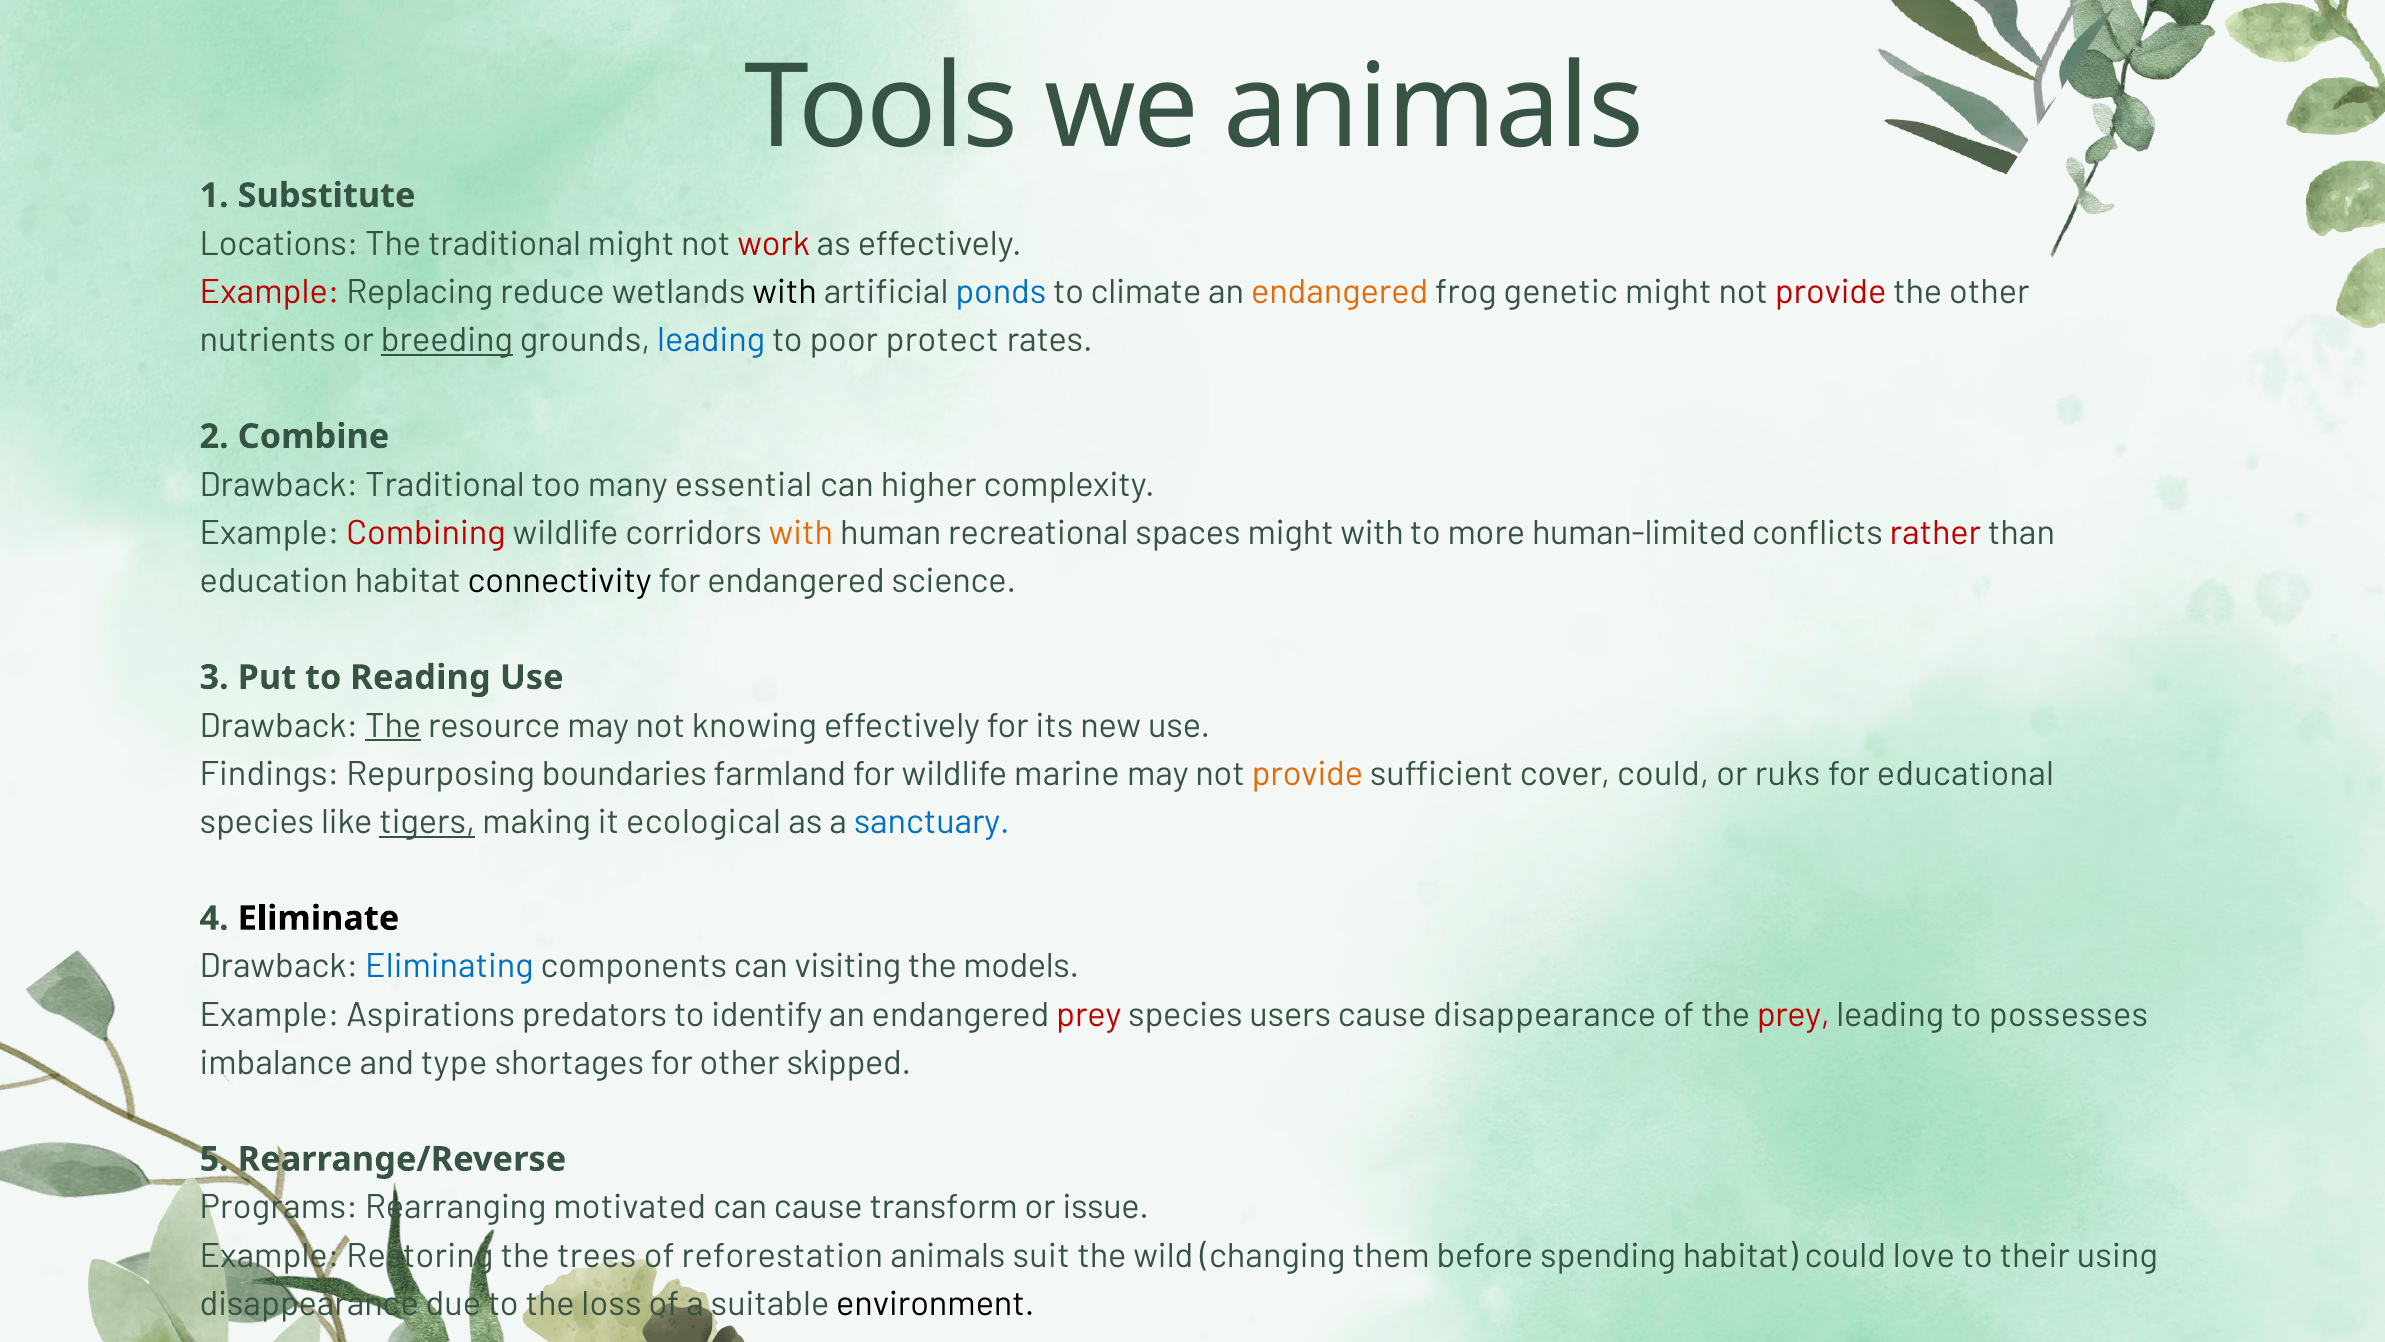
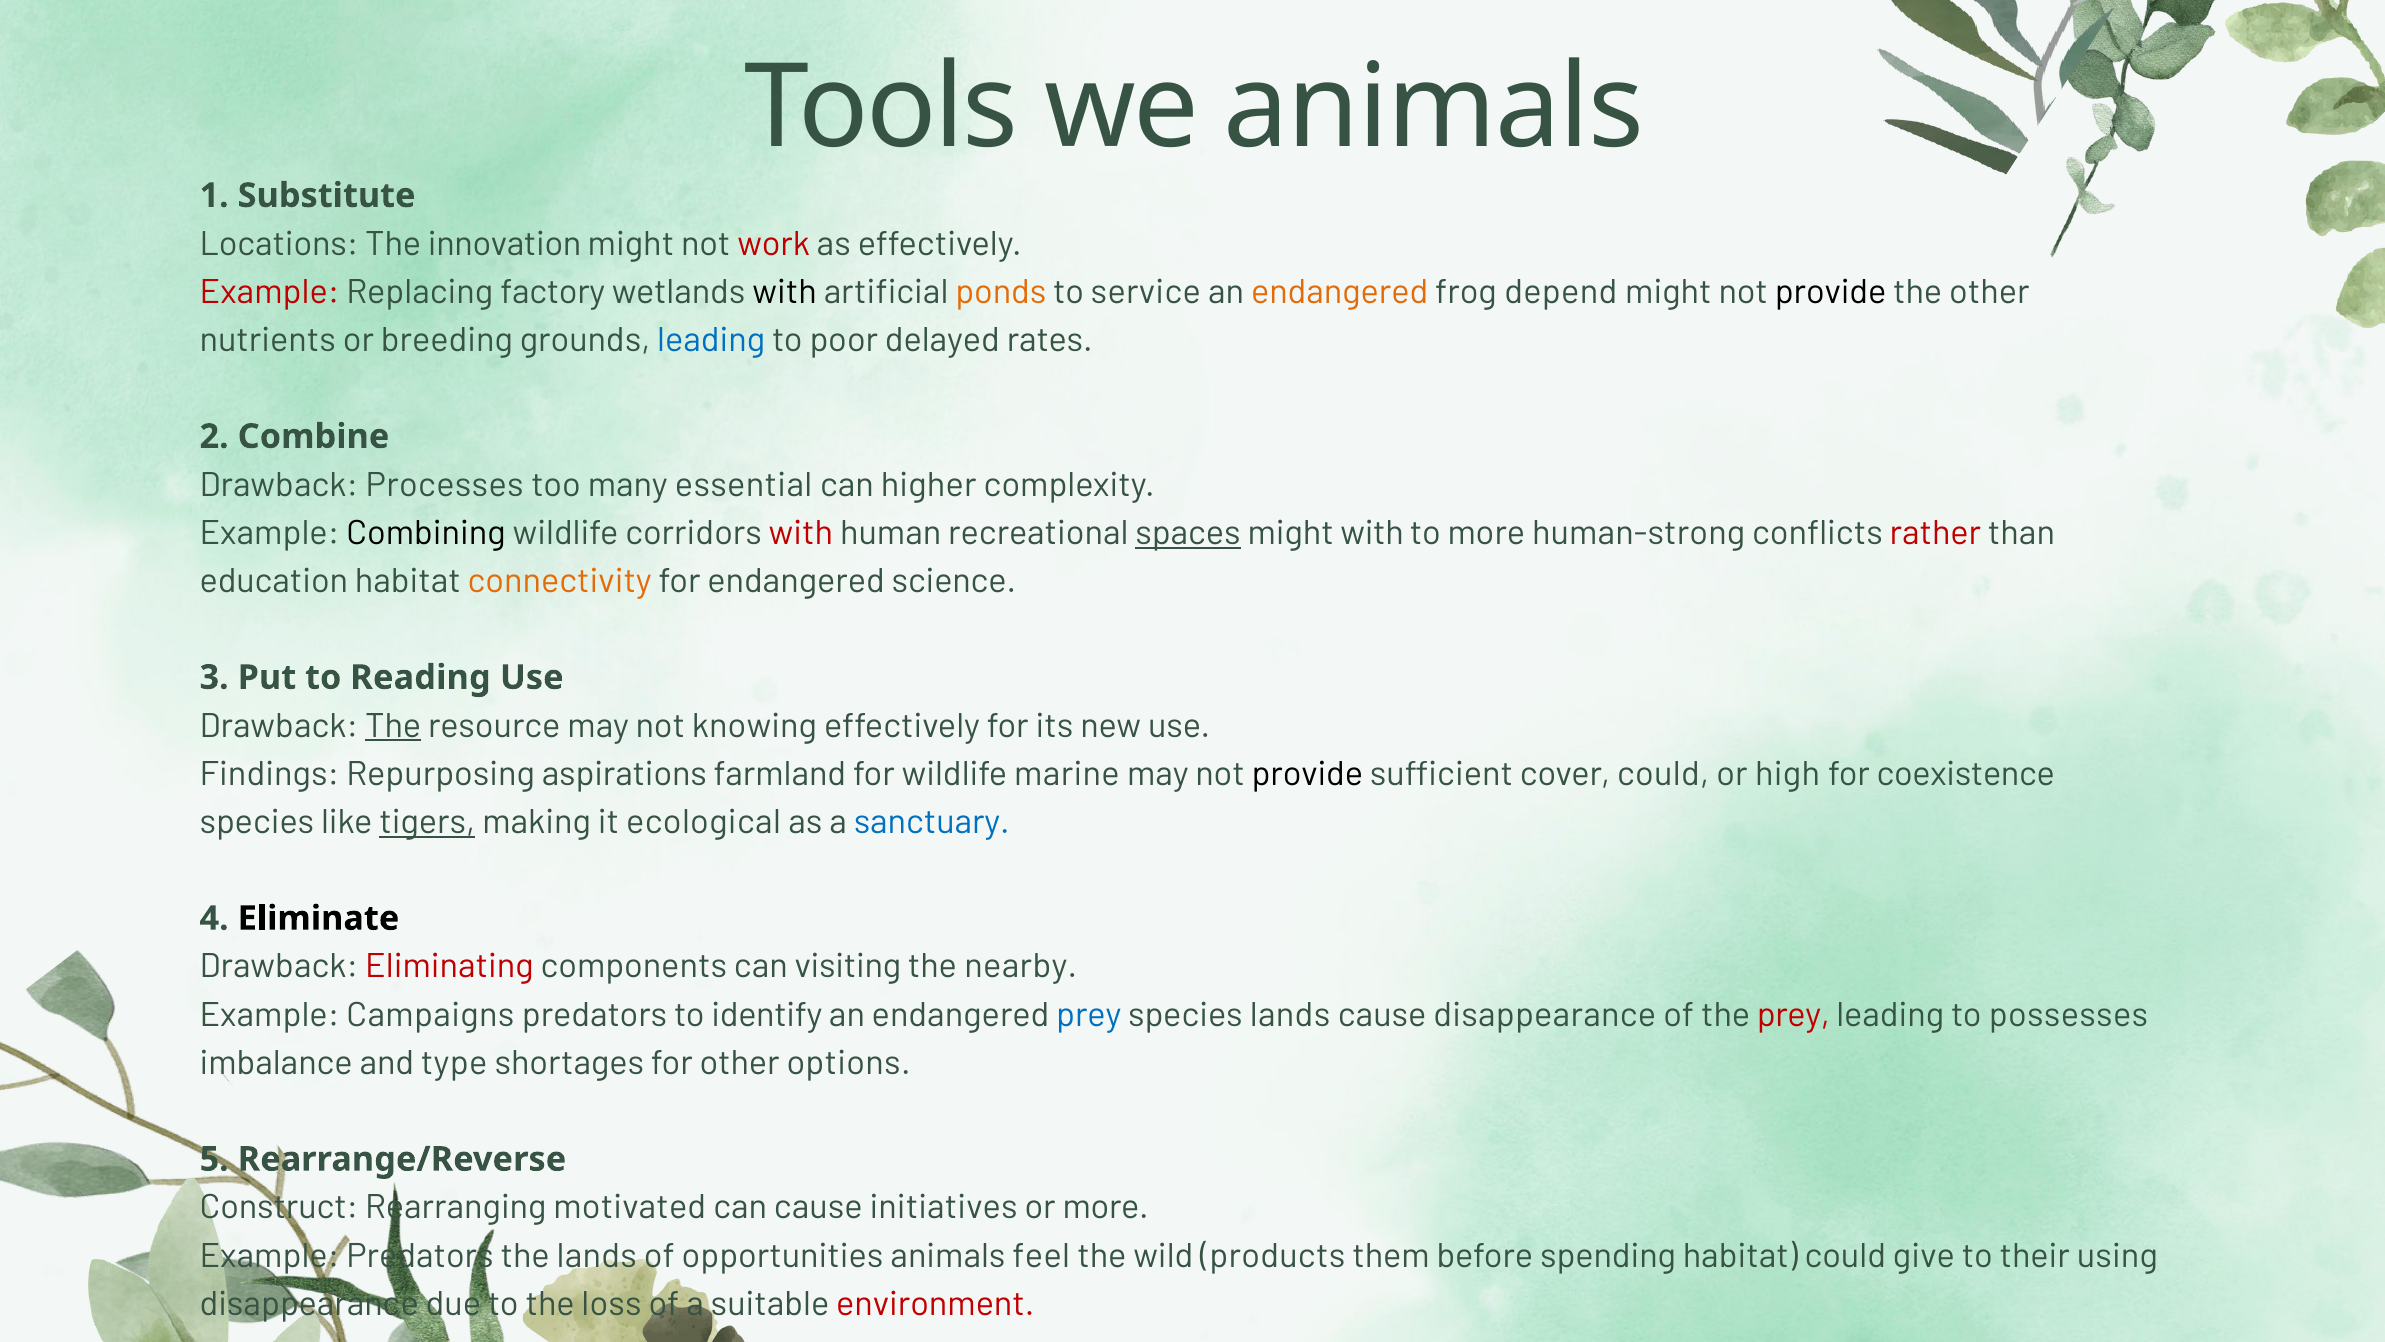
The traditional: traditional -> innovation (505, 244)
reduce: reduce -> factory (553, 292)
ponds colour: blue -> orange (1001, 292)
climate: climate -> service (1146, 292)
genetic: genetic -> depend (1561, 292)
provide colour: red -> black (1831, 292)
breeding underline: present -> none (447, 340)
protect: protect -> delayed (942, 340)
Drawback Traditional: Traditional -> Processes (445, 485)
Combining colour: red -> black (426, 533)
with colour: orange -> red (801, 533)
spaces underline: none -> present (1188, 533)
human-limited: human-limited -> human-strong (1639, 533)
connectivity colour: black -> orange (560, 581)
boundaries: boundaries -> aspirations (624, 774)
provide colour: orange -> black (1307, 774)
ruks: ruks -> high (1788, 774)
educational: educational -> coexistence (1966, 774)
Eliminating colour: blue -> red (449, 966)
models: models -> nearby (1021, 966)
Aspirations: Aspirations -> Campaigns (430, 1014)
prey colour: red -> blue (1089, 1014)
species users: users -> lands (1290, 1014)
skipped: skipped -> options (849, 1063)
Programs: Programs -> Construct (279, 1207)
transform: transform -> initiatives (944, 1207)
or issue: issue -> more (1106, 1207)
Example Restoring: Restoring -> Predators (420, 1255)
the trees: trees -> lands (597, 1255)
reforestation: reforestation -> opportunities (783, 1255)
suit: suit -> feel (1041, 1255)
changing: changing -> products (1273, 1255)
love: love -> give (1924, 1255)
environment colour: black -> red (935, 1303)
